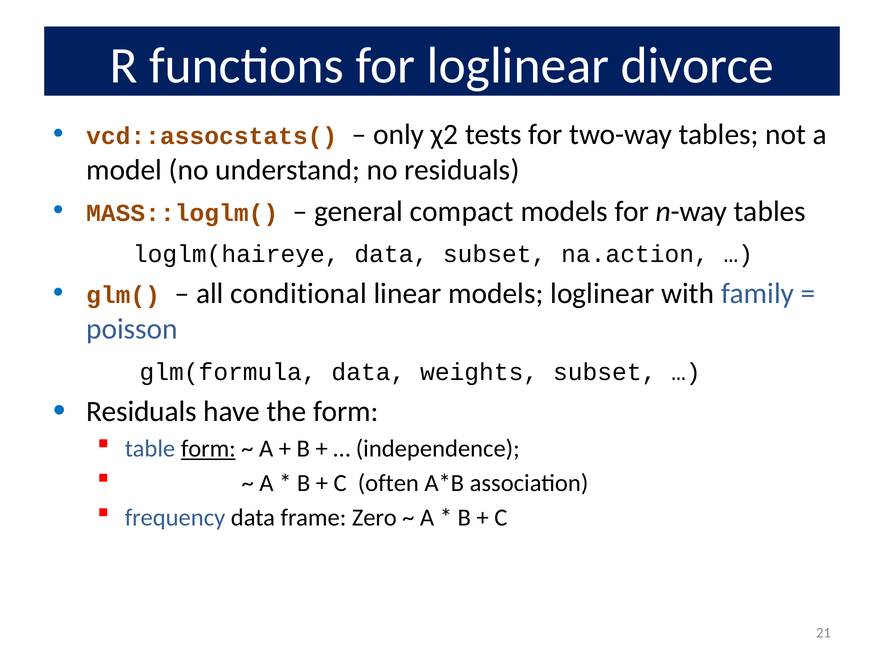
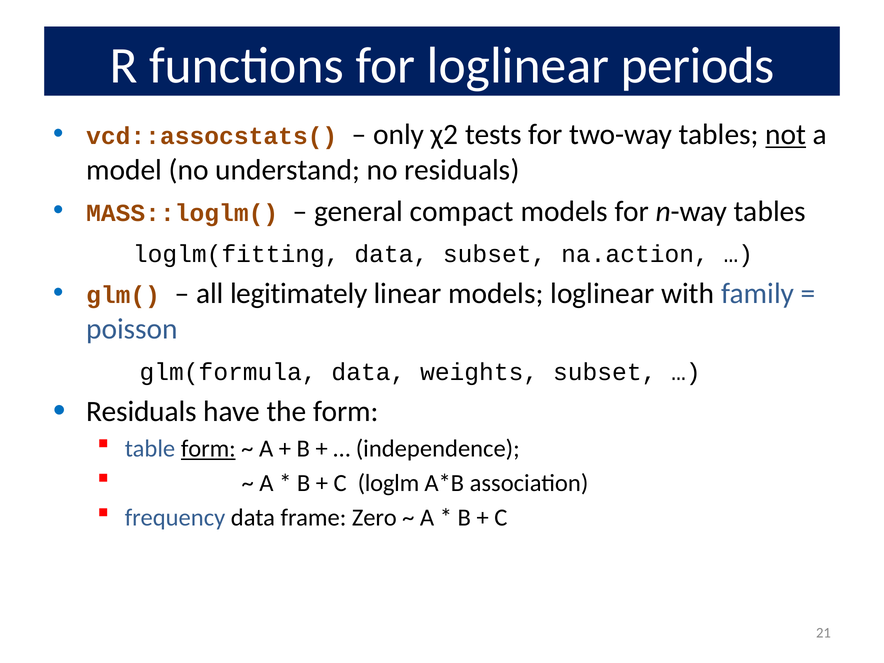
divorce: divorce -> periods (698, 65)
not underline: none -> present (786, 135)
loglm(haireye: loglm(haireye -> loglm(fitting (236, 254)
conditional: conditional -> legitimately (299, 294)
often: often -> loglm (388, 483)
